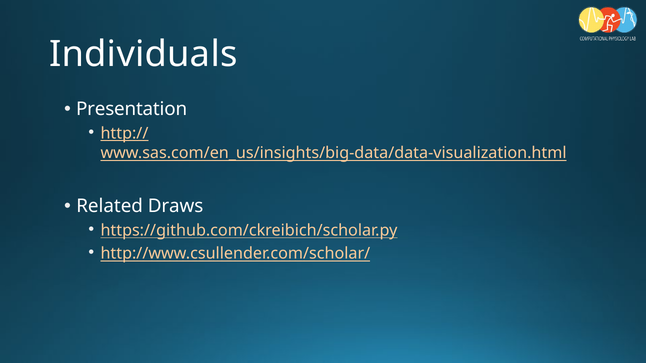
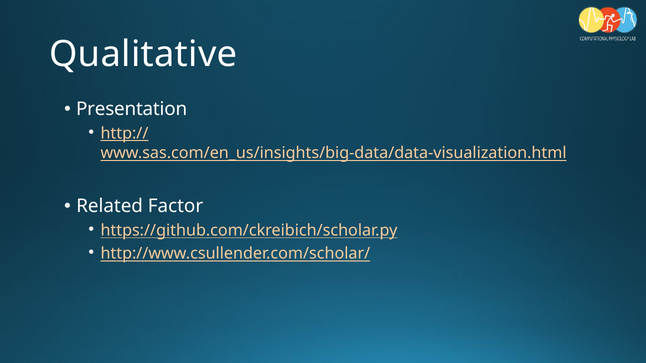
Individuals: Individuals -> Qualitative (143, 54)
Draws: Draws -> Factor (175, 206)
